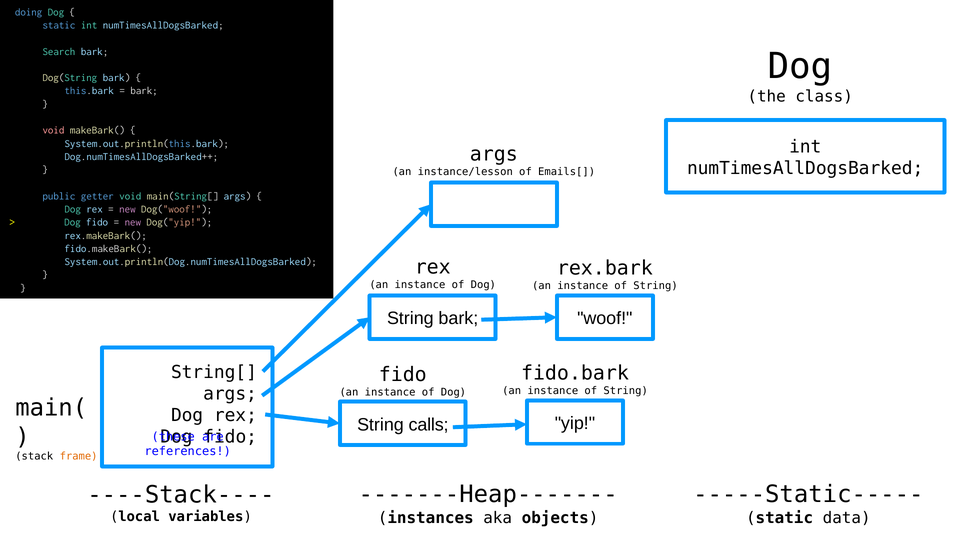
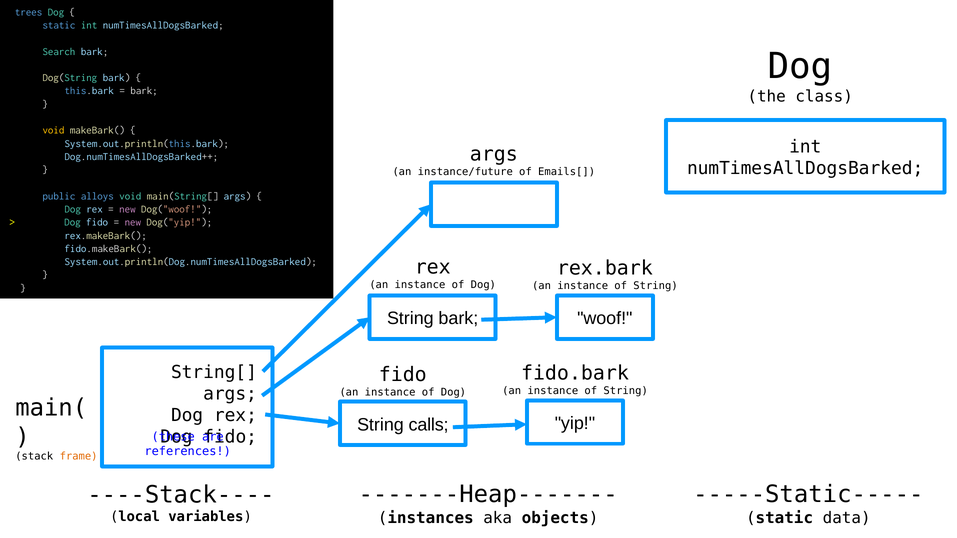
doing: doing -> trees (29, 12)
void colour: pink -> yellow (53, 130)
instance/lesson: instance/lesson -> instance/future (465, 172)
getter: getter -> alloys (97, 196)
